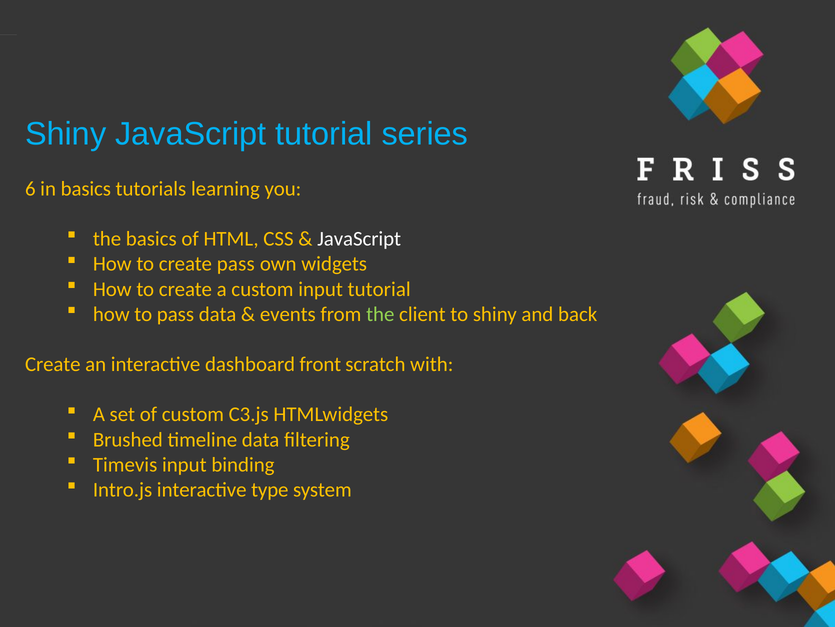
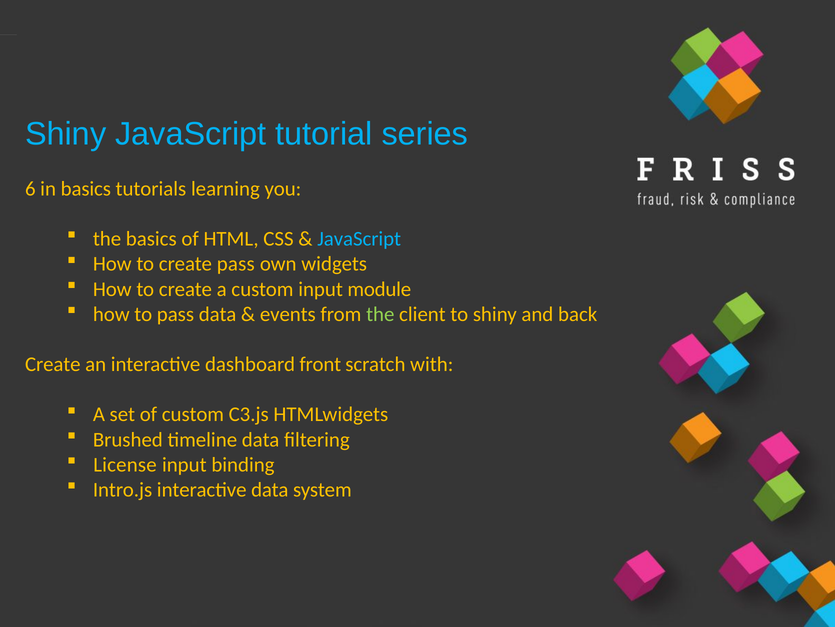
JavaScript colour: white -> light blue (359, 239)
input tutorial: tutorial -> module (379, 289)
Timevis: Timevis -> License (125, 464)
interactive type: type -> data (270, 489)
